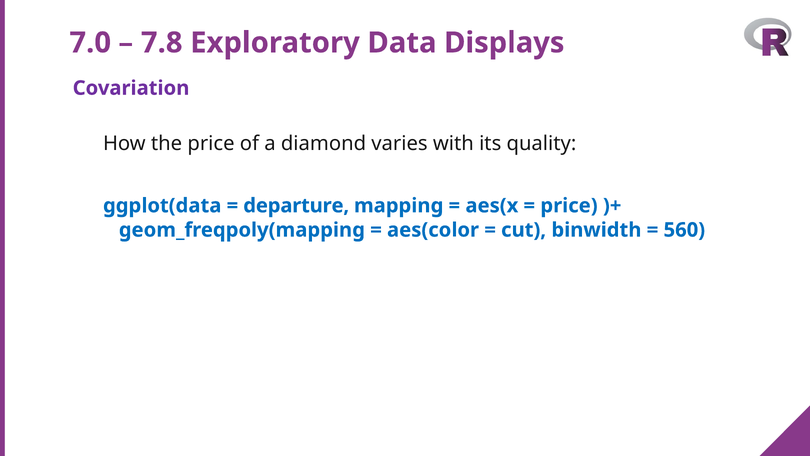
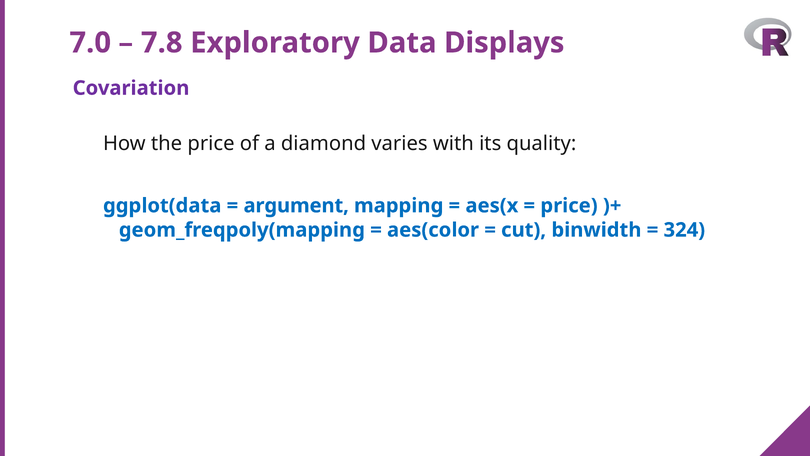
departure: departure -> argument (296, 206)
560: 560 -> 324 (684, 230)
